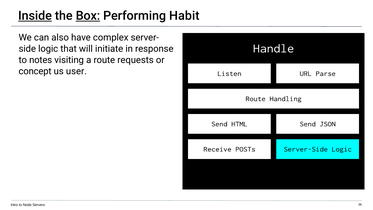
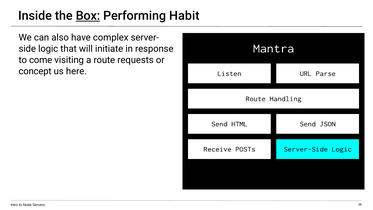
Inside underline: present -> none (35, 16)
Handle: Handle -> Mantra (274, 48)
notes: notes -> come (41, 60)
user: user -> here (76, 71)
